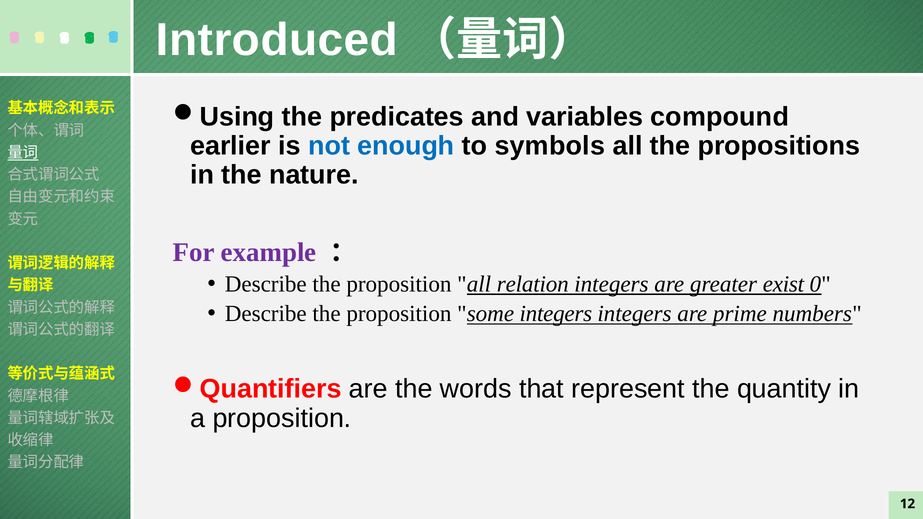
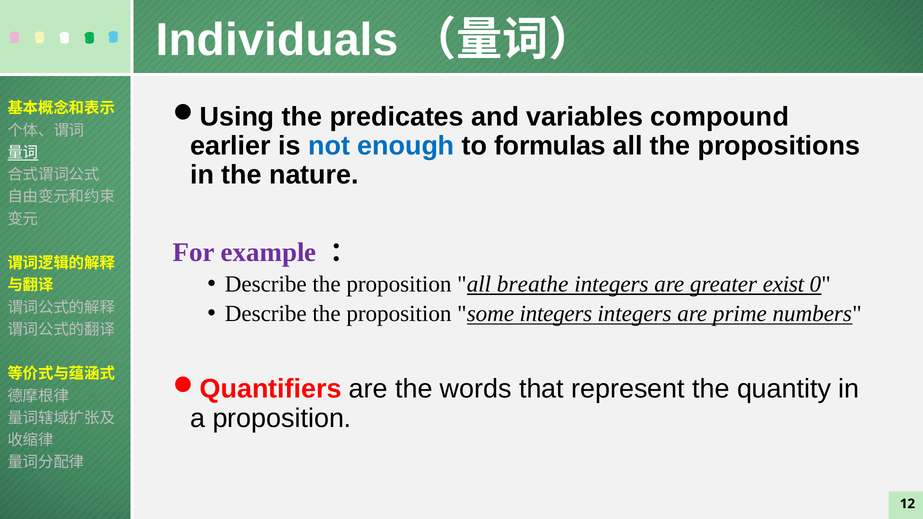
Introduced: Introduced -> Individuals (277, 40)
symbols: symbols -> formulas (550, 146)
relation: relation -> breathe (533, 284)
